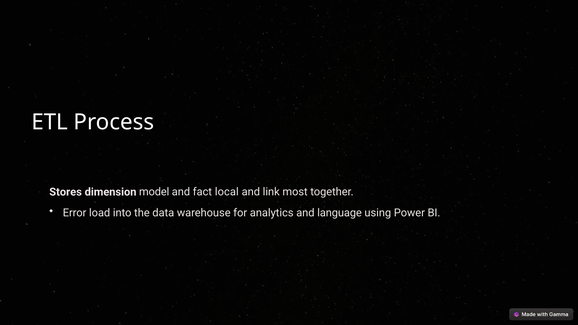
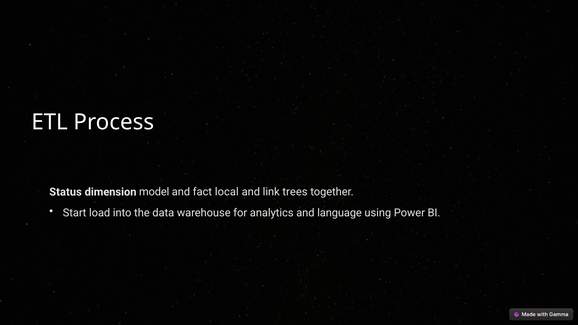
Stores: Stores -> Status (66, 192)
most: most -> trees (295, 192)
Error: Error -> Start (75, 213)
